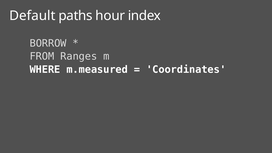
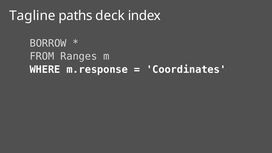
Default: Default -> Tagline (32, 16)
hour: hour -> deck (110, 16)
m.measured: m.measured -> m.response (97, 69)
